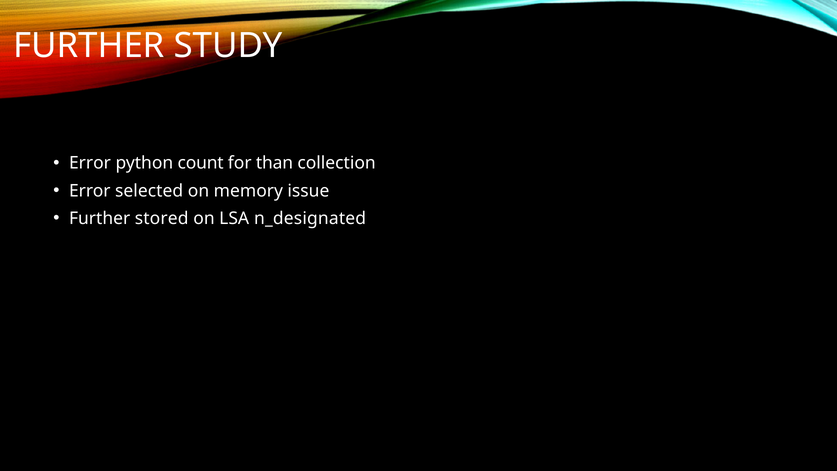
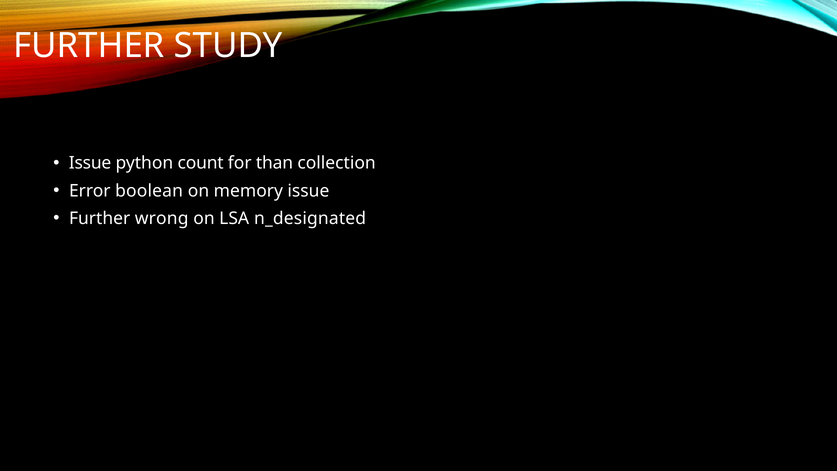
Error: Error -> Issue (90, 163)
selected: selected -> boolean (149, 191)
stored: stored -> wrong (162, 218)
